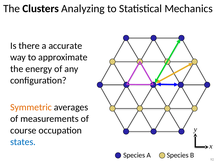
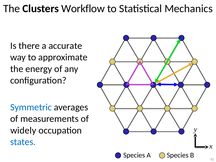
Analyzing: Analyzing -> Workflow (83, 9)
Symmetric colour: orange -> blue (31, 107)
course: course -> widely (23, 130)
